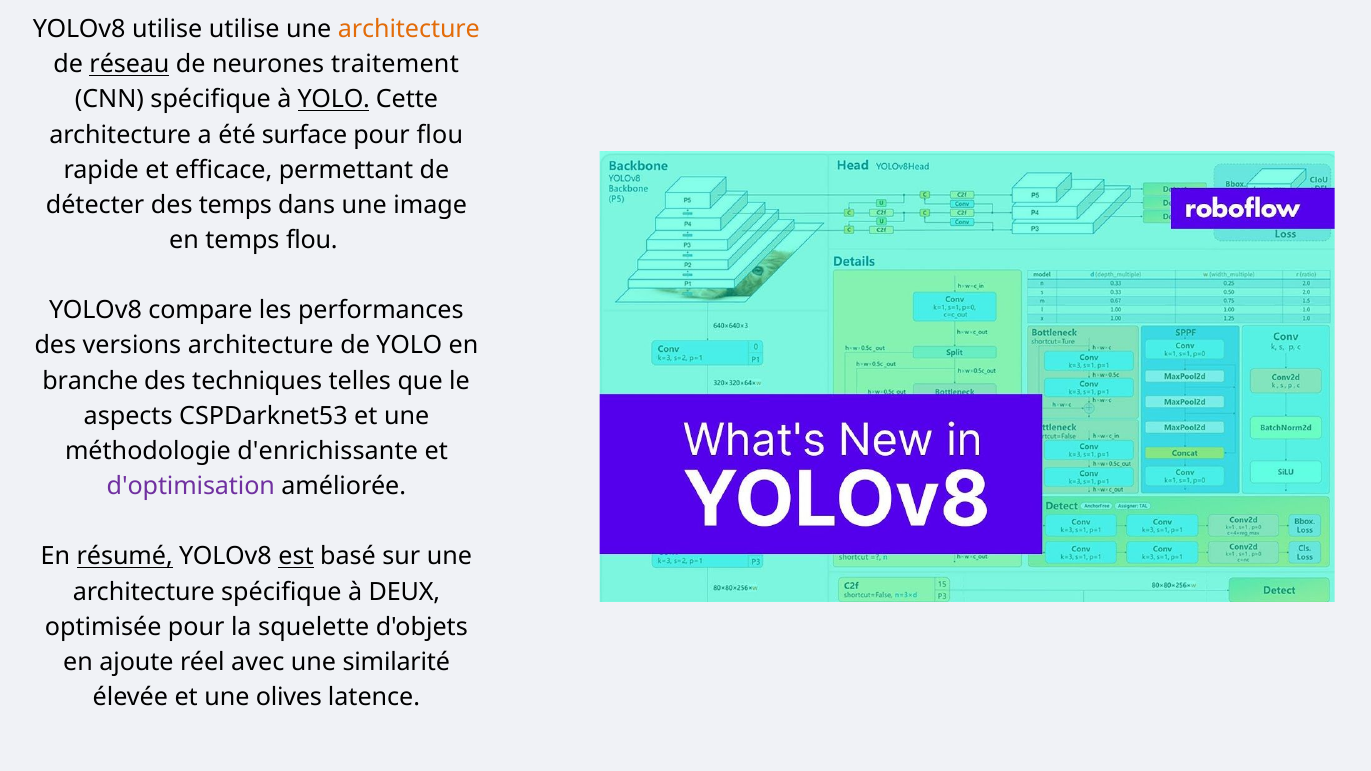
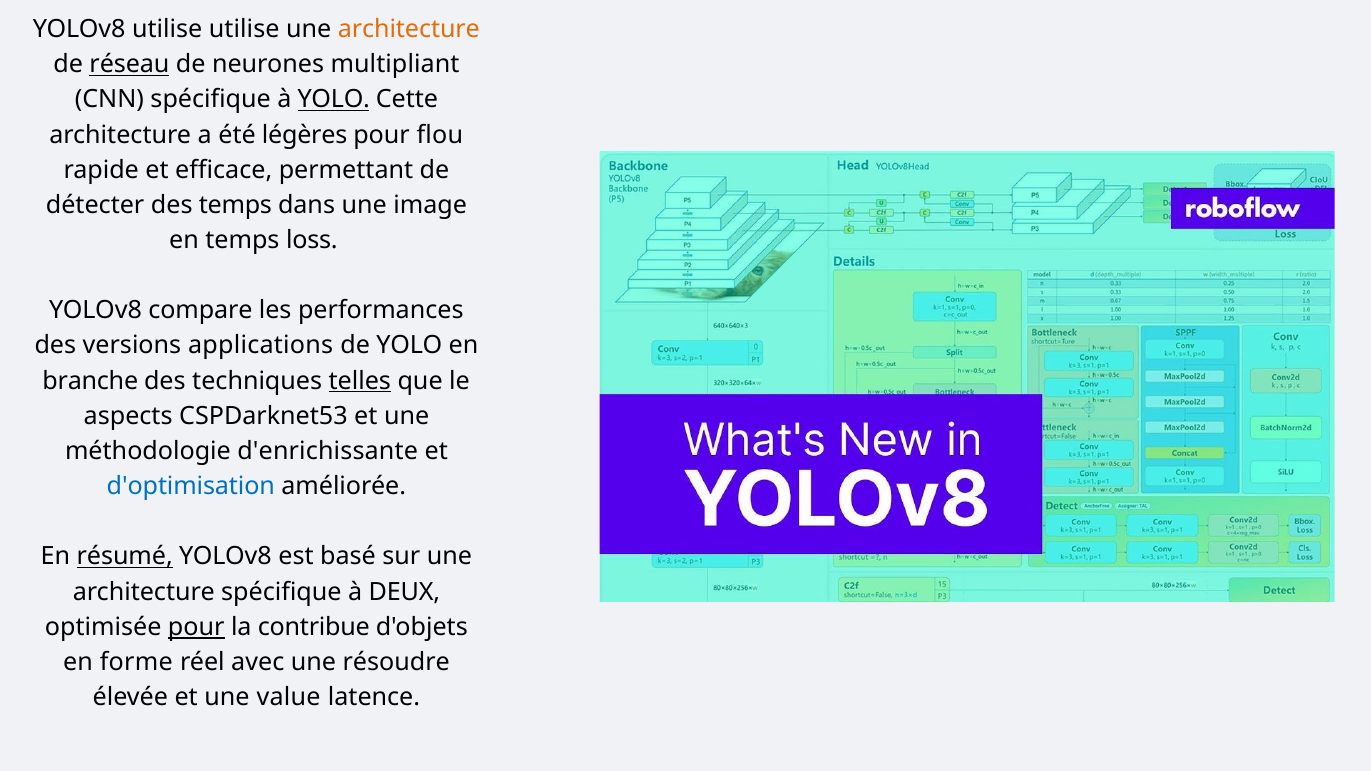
traitement: traitement -> multipliant (395, 64)
surface: surface -> légères (305, 135)
temps flou: flou -> loss (312, 240)
versions architecture: architecture -> applications (261, 346)
telles underline: none -> present (360, 381)
d'optimisation colour: purple -> blue (191, 486)
est underline: present -> none (296, 557)
pour underline: none -> present (196, 627)
squelette: squelette -> contribue (314, 627)
ajoute: ajoute -> forme (136, 662)
similarité: similarité -> résoudre (396, 662)
olives: olives -> value (289, 697)
